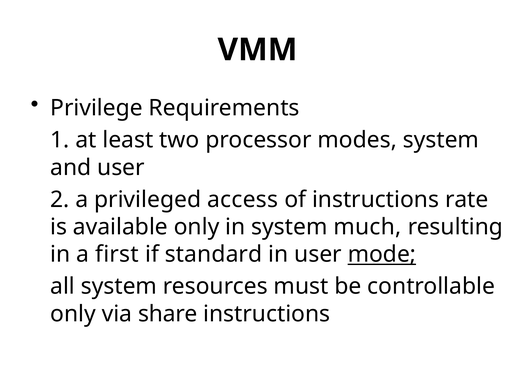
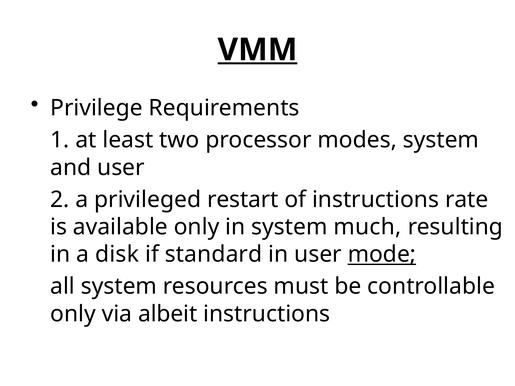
VMM underline: none -> present (257, 50)
access: access -> restart (243, 200)
first: first -> disk (117, 255)
share: share -> albeit (168, 314)
